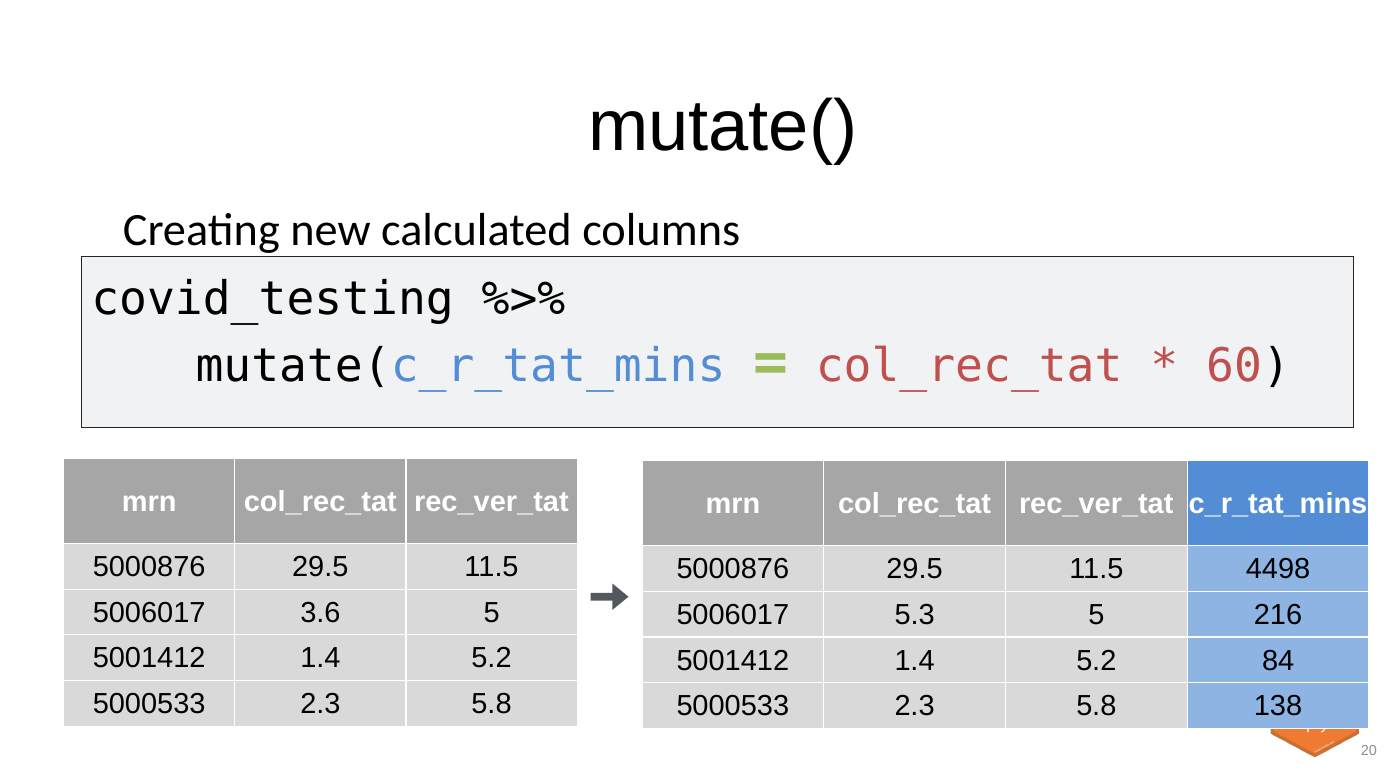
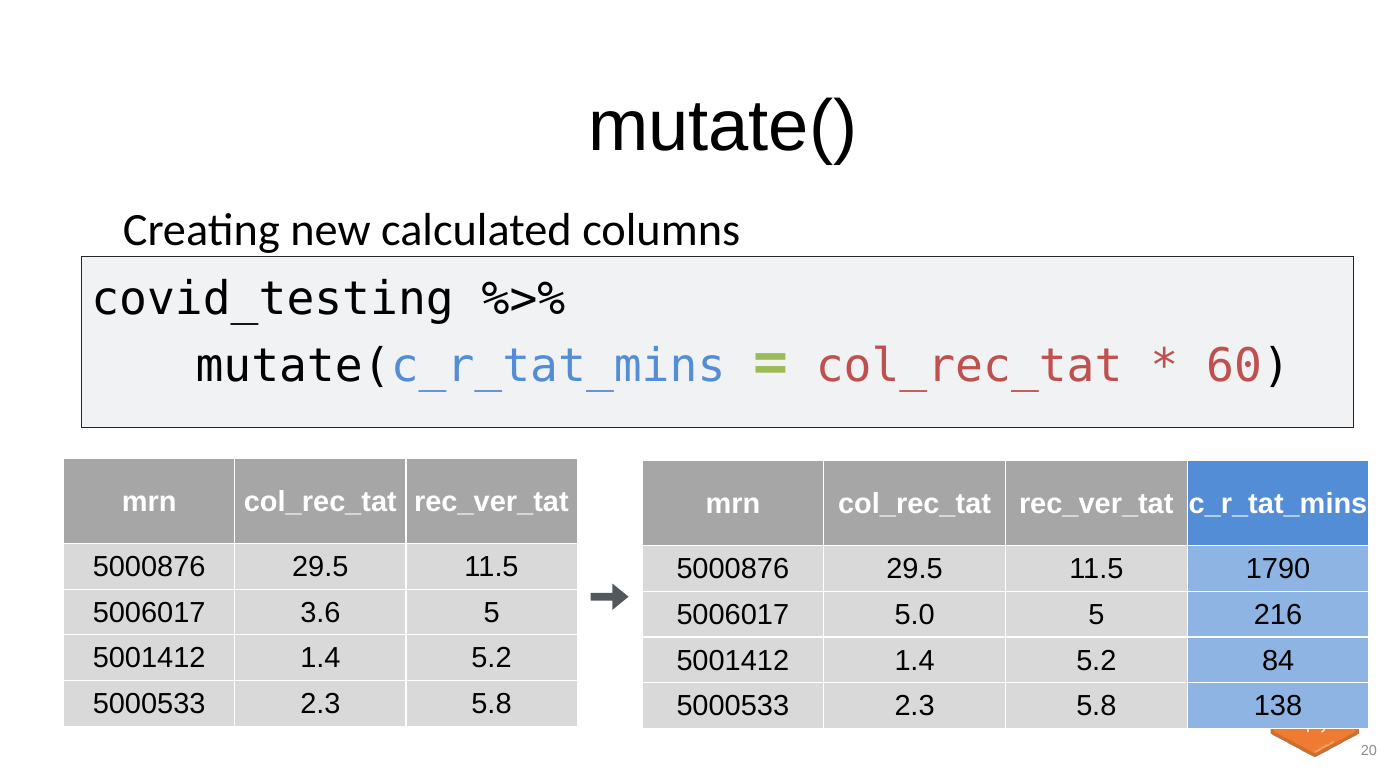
4498: 4498 -> 1790 (1278, 569)
5.3: 5.3 -> 5.0 (915, 615)
